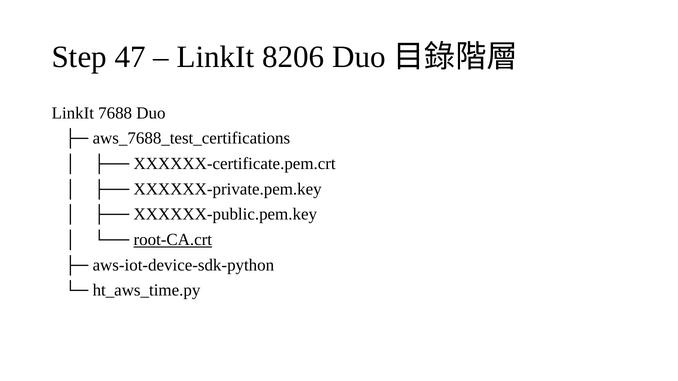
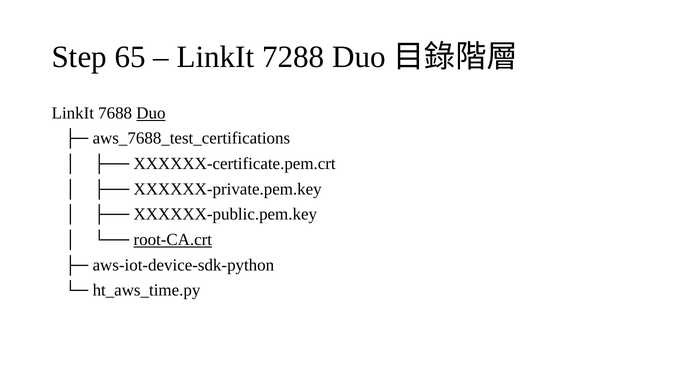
47: 47 -> 65 (130, 57)
8206: 8206 -> 7288 (293, 57)
Duo underline: none -> present (151, 113)
